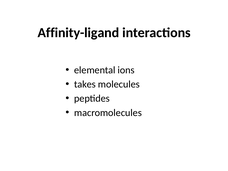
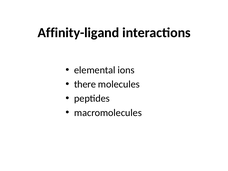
takes: takes -> there (85, 84)
